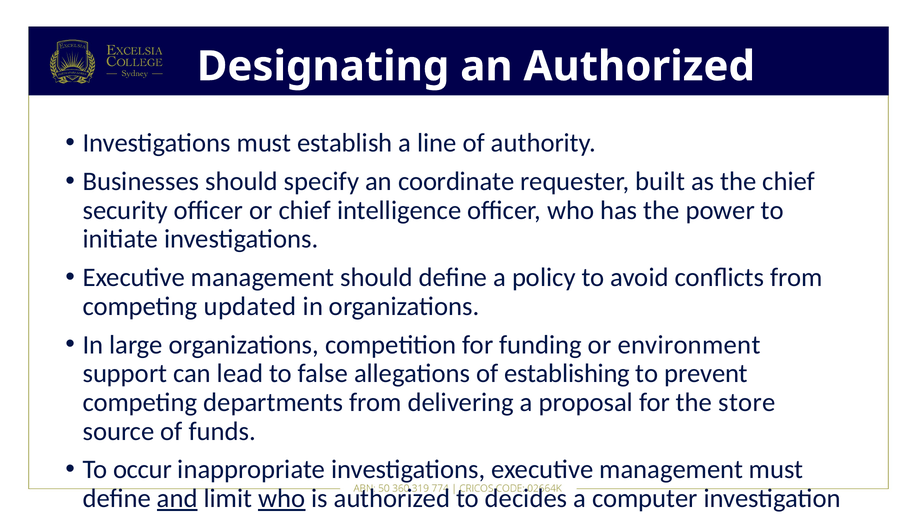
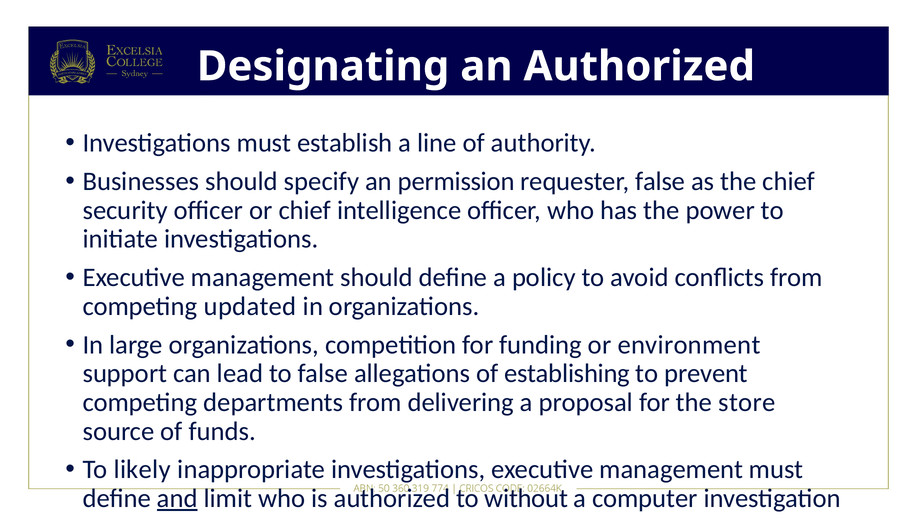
an coordinate: coordinate -> permission (456, 181)
requester built: built -> false (660, 181)
occur: occur -> likely (142, 469)
who underline: present -> none (282, 498)
decides: decides -> without (526, 498)
